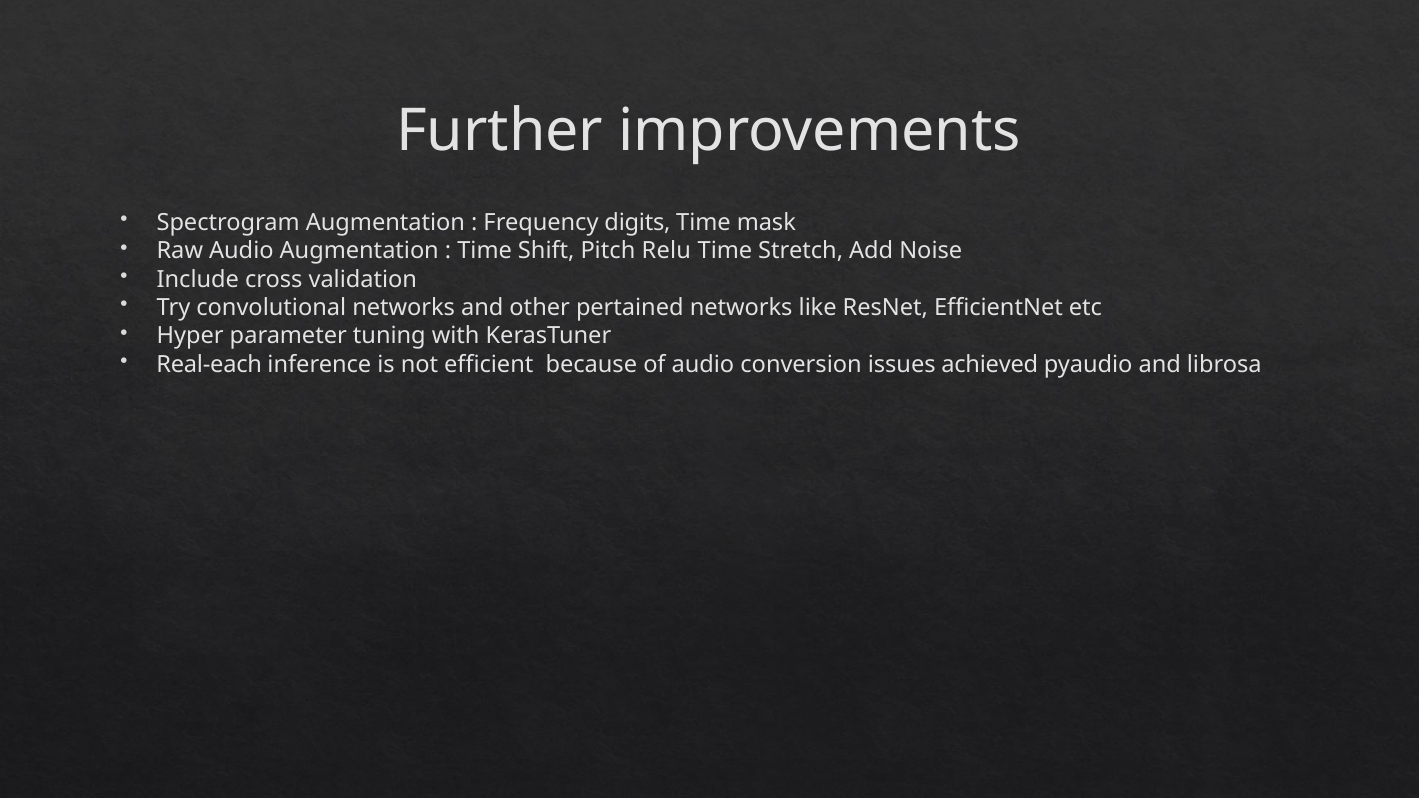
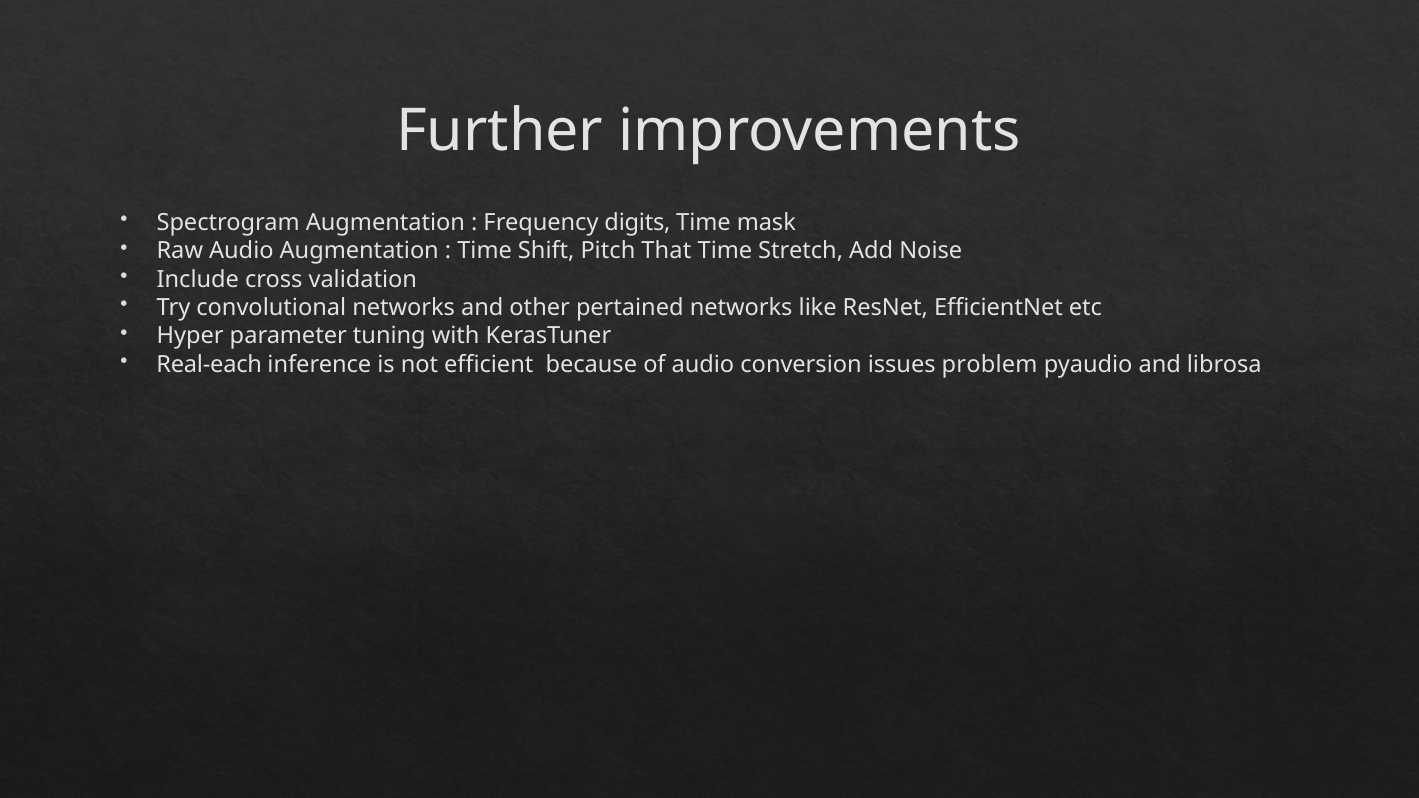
Relu: Relu -> That (666, 251)
achieved: achieved -> problem (990, 364)
